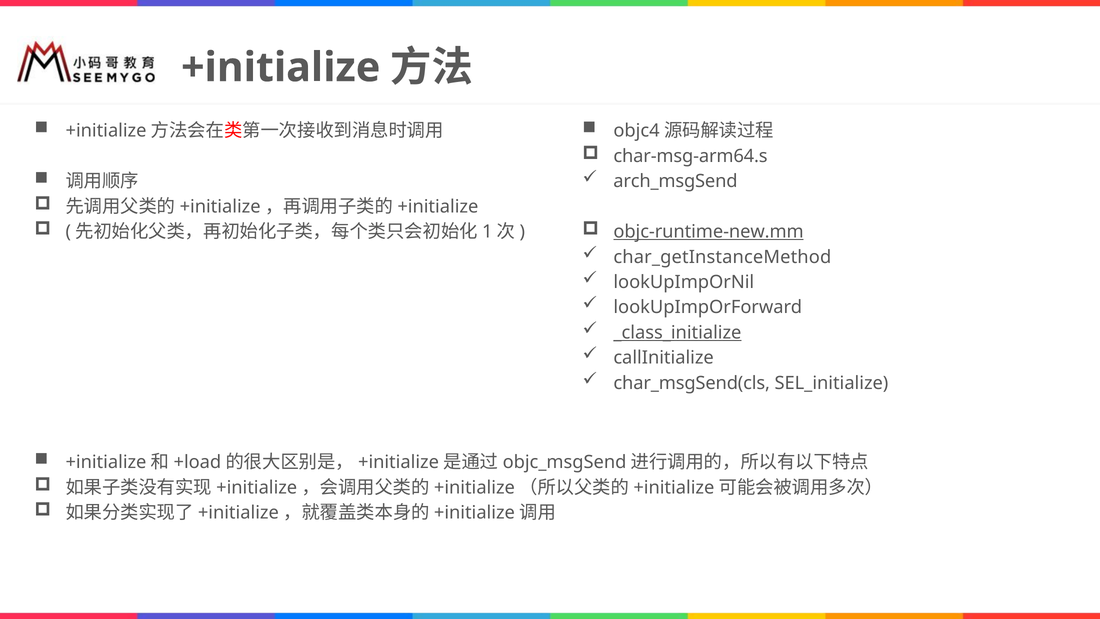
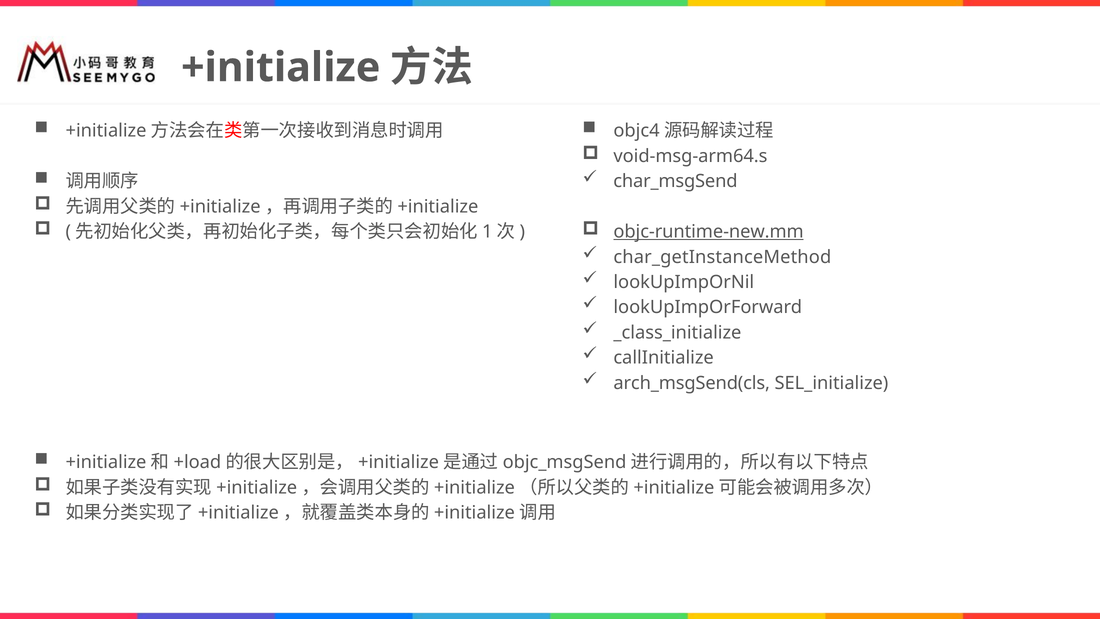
char-msg-arm64.s: char-msg-arm64.s -> void-msg-arm64.s (690, 156)
arch_msgSend: arch_msgSend -> char_msgSend (675, 181)
_class_initialize underline: present -> none (677, 332)
char_msgSend(cls: char_msgSend(cls -> arch_msgSend(cls (692, 383)
